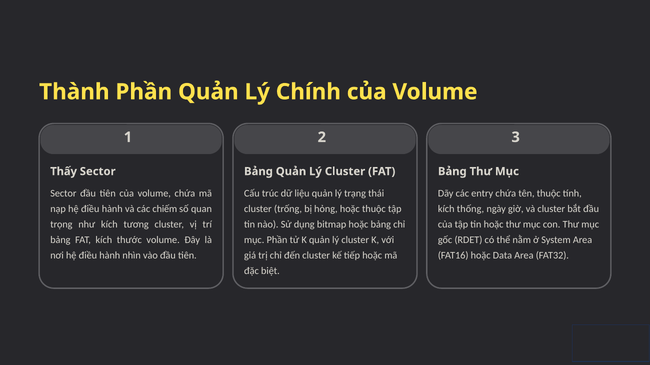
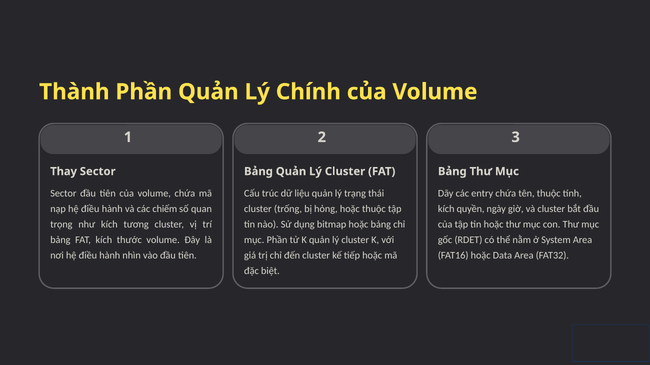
Thấy: Thấy -> Thay (64, 172)
thống: thống -> quyền (471, 209)
